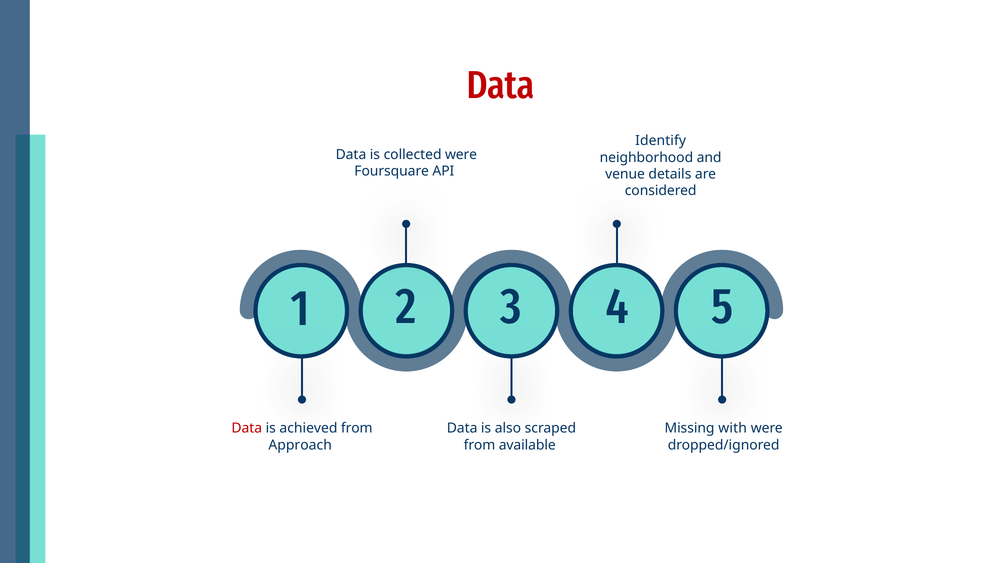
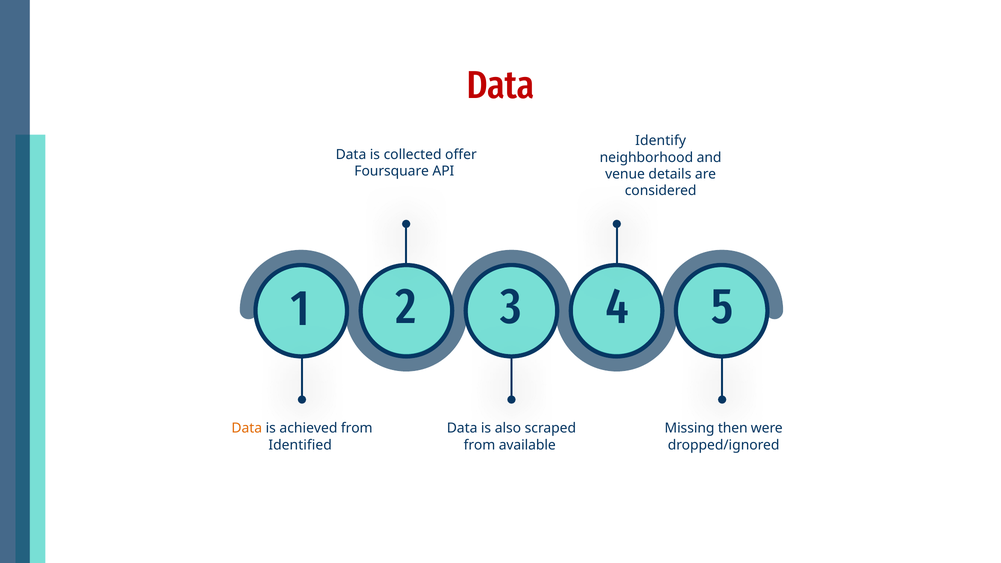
collected were: were -> offer (461, 155)
Data colour: red -> orange (247, 428)
with: with -> then (733, 428)
Approach: Approach -> Identified (300, 445)
